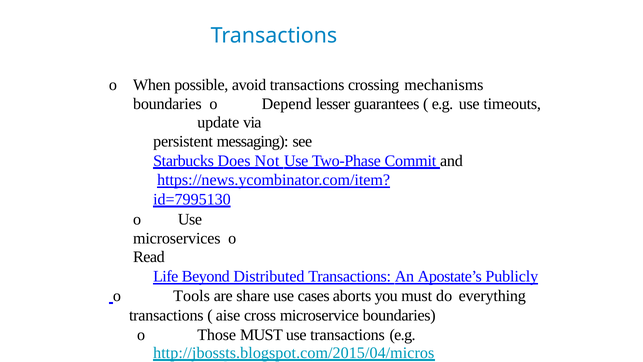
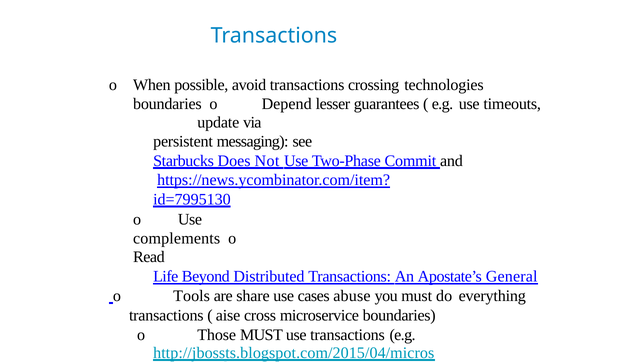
mechanisms: mechanisms -> technologies (444, 85)
microservices: microservices -> complements (177, 238)
Publicly: Publicly -> General (512, 276)
aborts: aborts -> abuse (352, 296)
